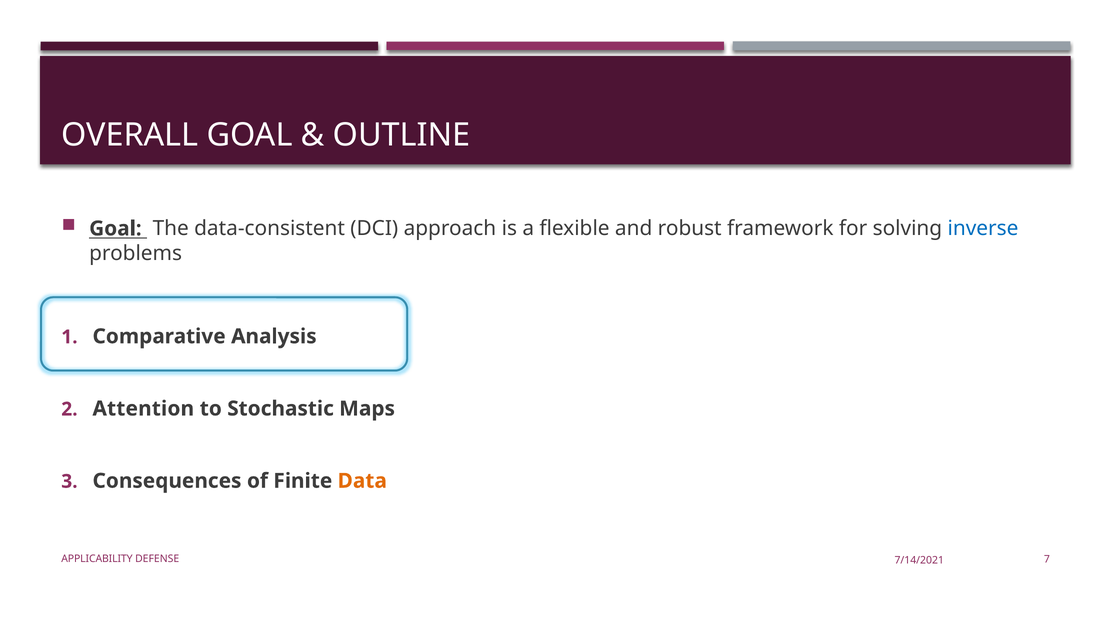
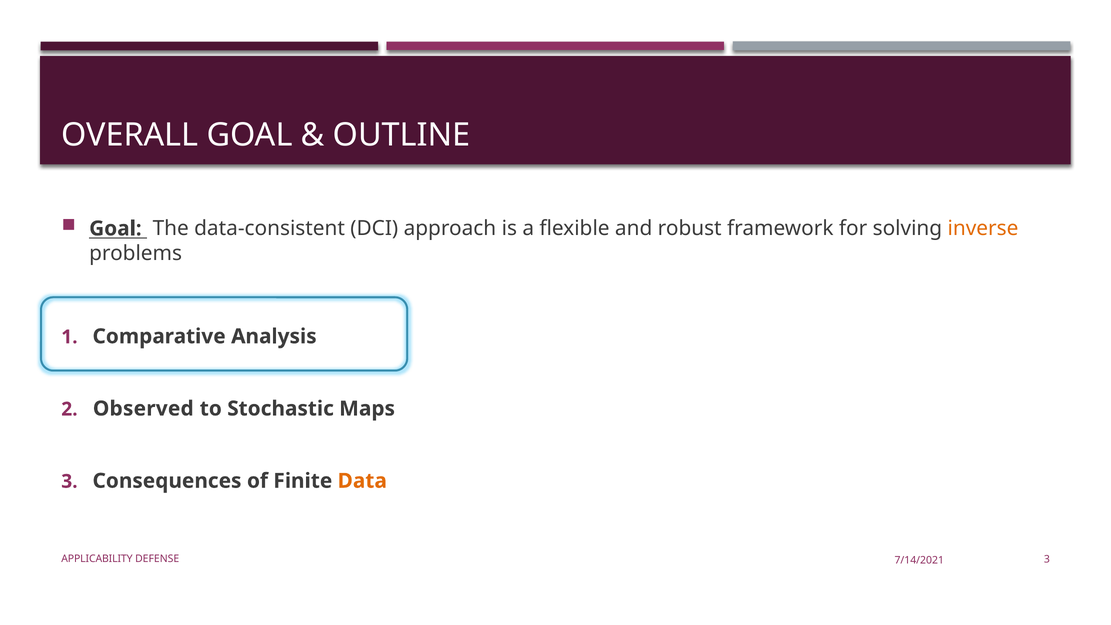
inverse colour: blue -> orange (983, 229)
Attention: Attention -> Observed (143, 409)
DEFENSE 7: 7 -> 3 (1047, 559)
